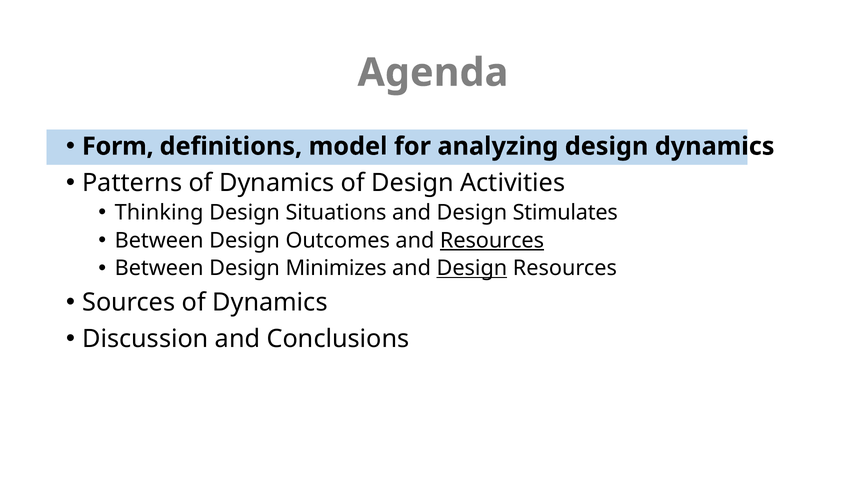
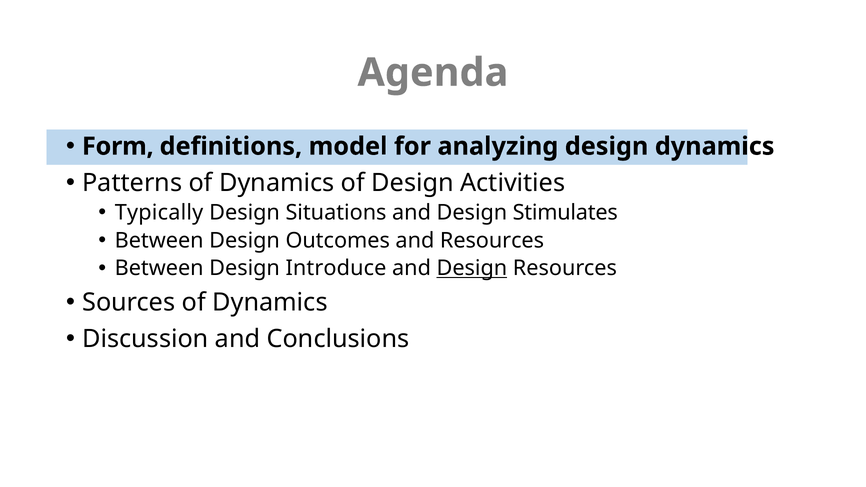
Thinking: Thinking -> Typically (159, 213)
Resources underline: present -> none (492, 240)
Minimizes: Minimizes -> Introduce (336, 268)
